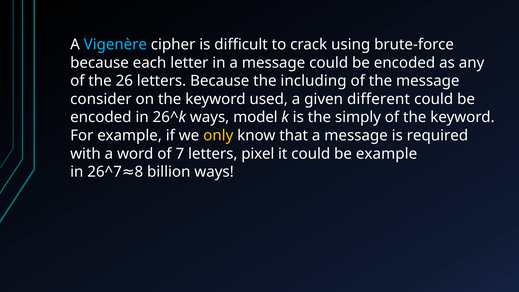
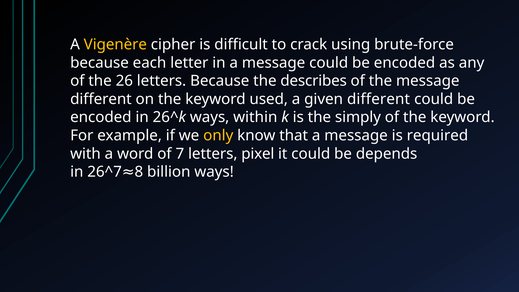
Vigenère colour: light blue -> yellow (115, 45)
including: including -> describes (314, 81)
consider: consider -> different (101, 99)
model: model -> within (255, 117)
be example: example -> depends (387, 154)
